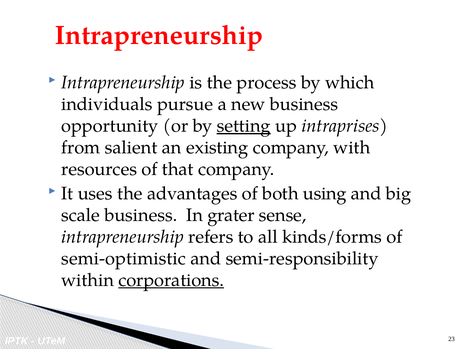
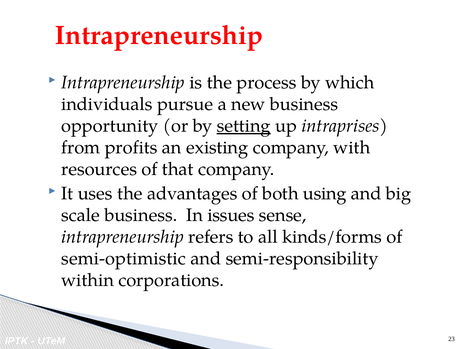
salient: salient -> profits (131, 148)
grater: grater -> issues (231, 215)
corporations underline: present -> none (171, 281)
